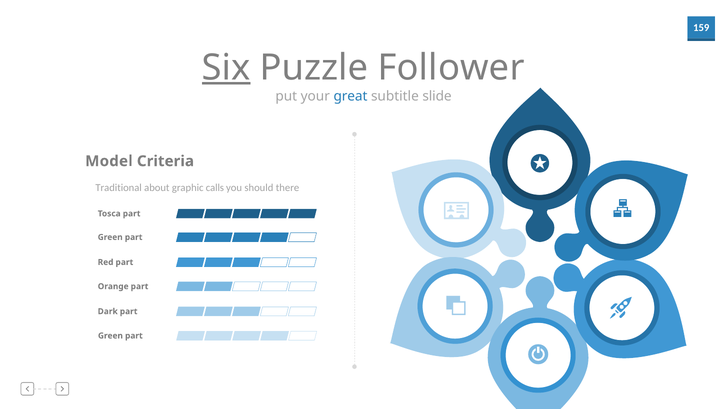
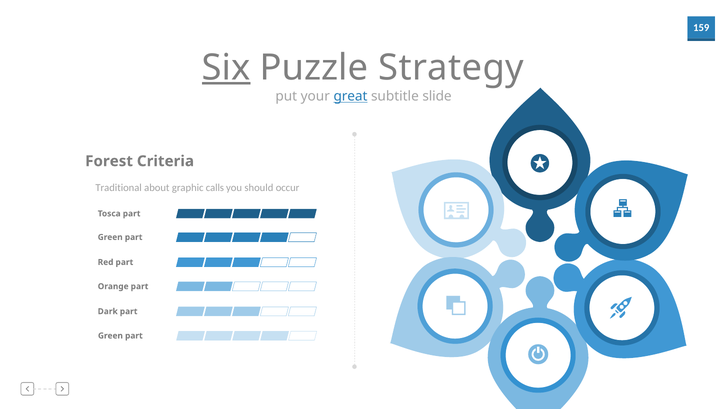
Follower: Follower -> Strategy (451, 68)
great underline: none -> present (350, 96)
Model: Model -> Forest (109, 161)
there: there -> occur (288, 188)
